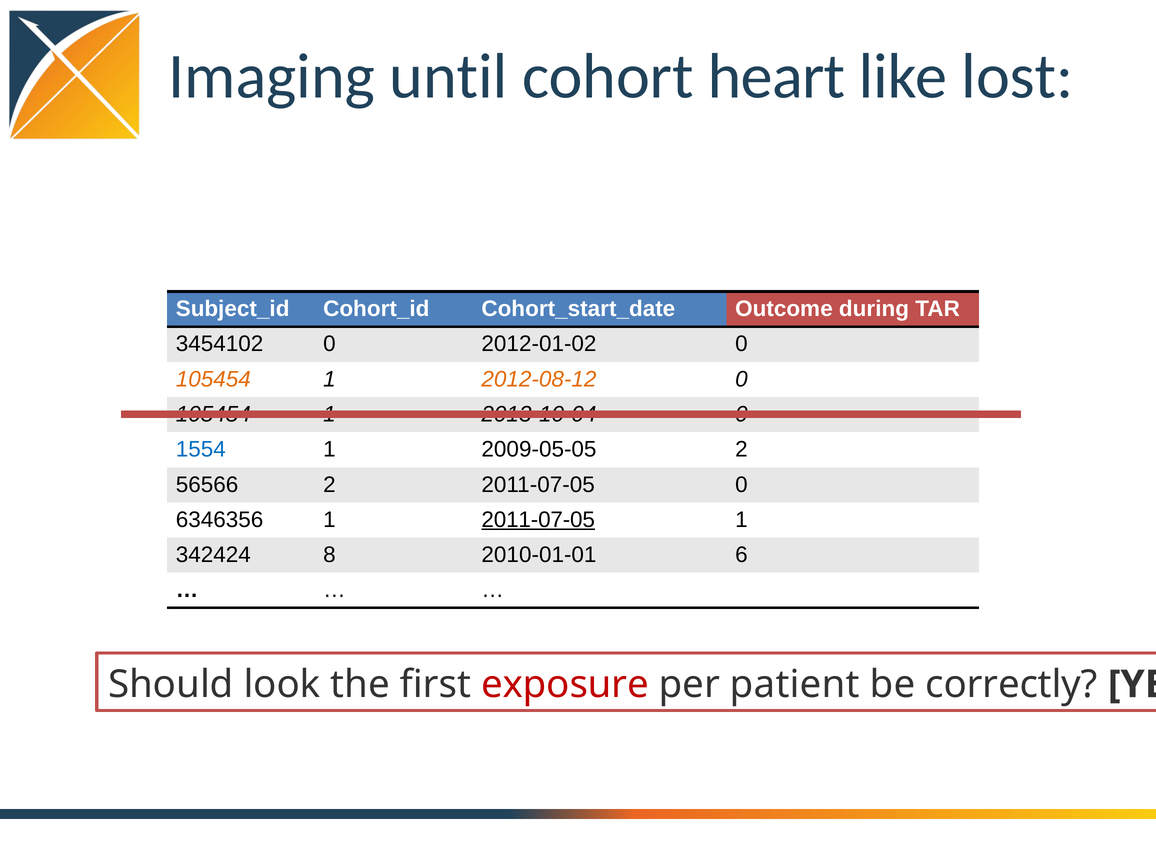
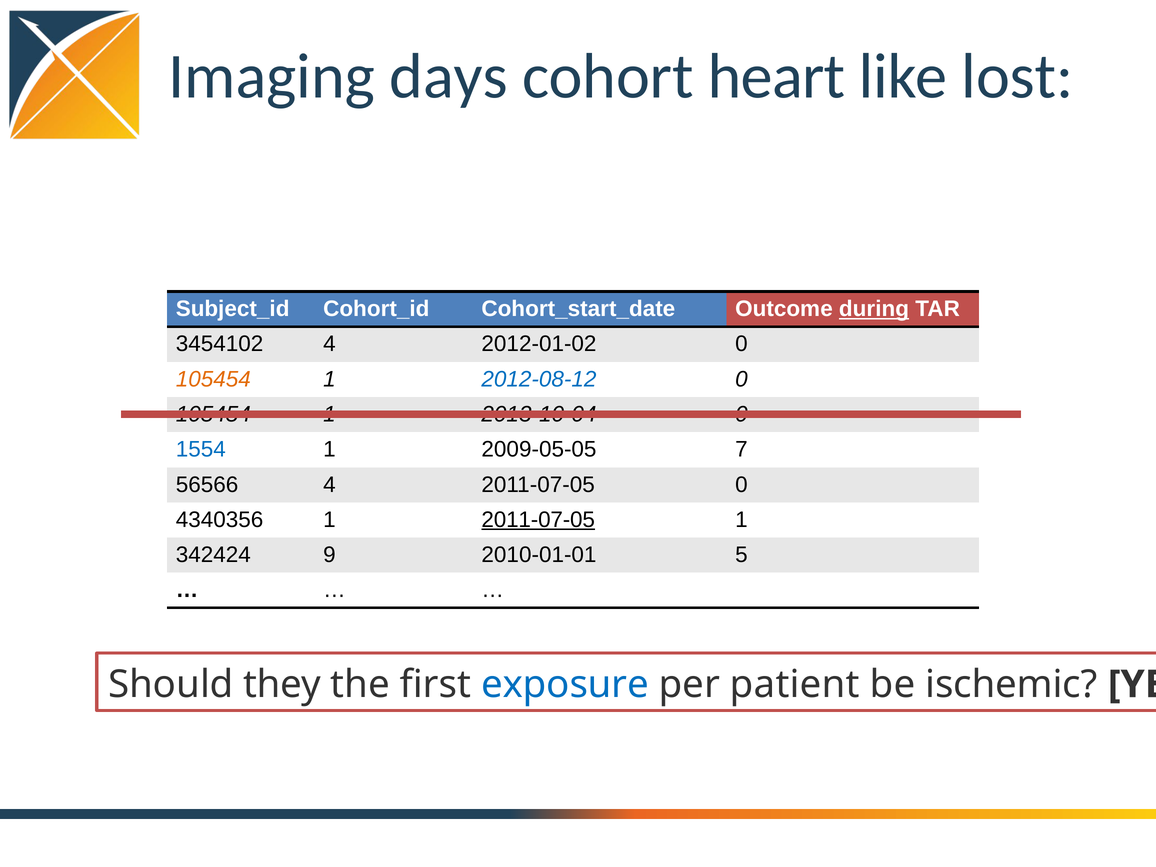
until: until -> days (449, 77)
during underline: none -> present (874, 309)
3454102 0: 0 -> 4 (329, 344)
2012-08-12 colour: orange -> blue (539, 379)
2009-05-05 2: 2 -> 7 (741, 449)
56566 2: 2 -> 4 (329, 485)
6346356: 6346356 -> 4340356 (220, 520)
8: 8 -> 9 (329, 555)
6: 6 -> 5 (741, 555)
look: look -> they (282, 685)
exposure colour: red -> blue (565, 685)
correctly: correctly -> ischemic (1011, 685)
